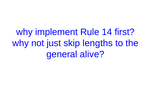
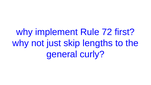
14: 14 -> 72 (107, 32)
alive: alive -> curly (92, 54)
